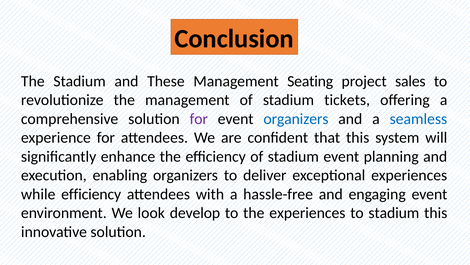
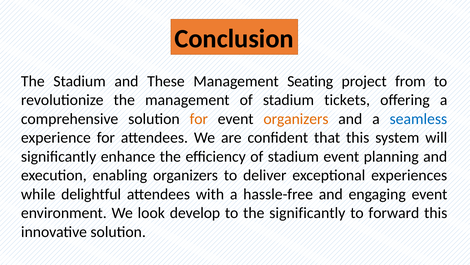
sales: sales -> from (410, 81)
for colour: purple -> orange (199, 119)
organizers colour: blue -> orange (296, 119)
while efficiency: efficiency -> delightful (91, 194)
the experiences: experiences -> significantly (307, 213)
to stadium: stadium -> forward (394, 213)
